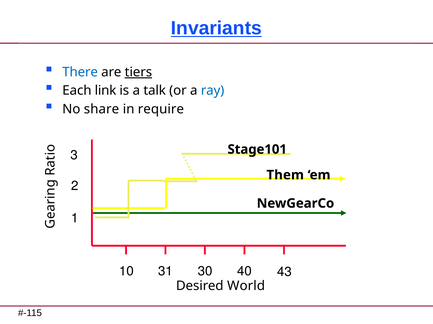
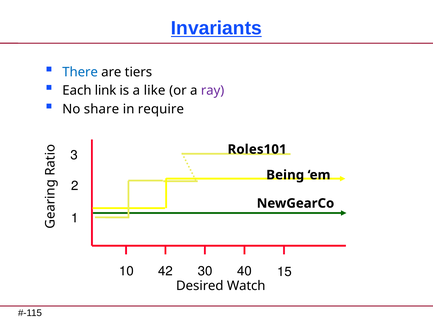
tiers underline: present -> none (138, 72)
talk: talk -> like (155, 91)
ray colour: blue -> purple (213, 91)
Stage101: Stage101 -> Roles101 (257, 150)
Them: Them -> Being (285, 175)
31: 31 -> 42 (165, 272)
43: 43 -> 15 (284, 273)
World: World -> Watch (246, 287)
